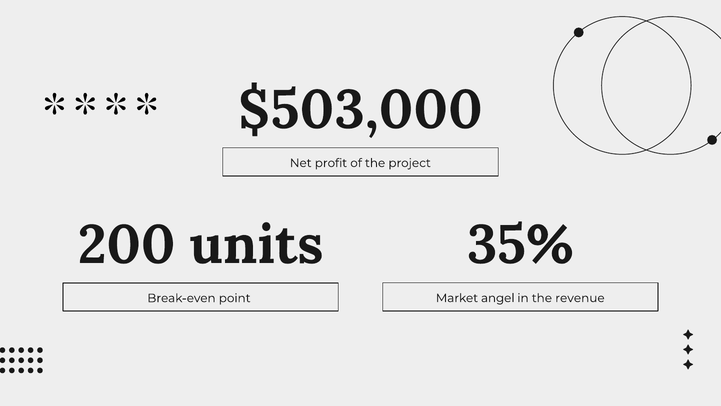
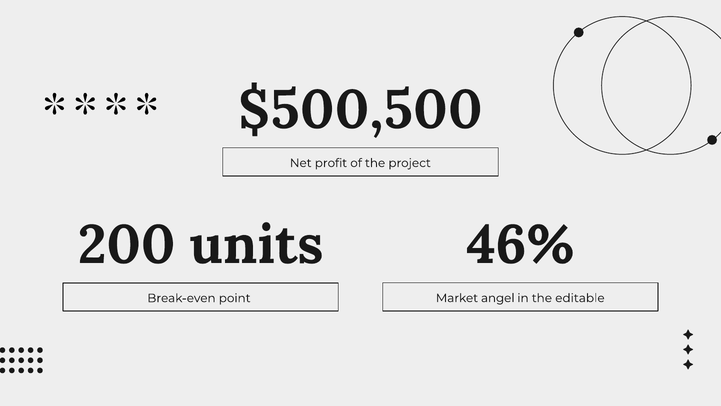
$503,000: $503,000 -> $500,500 (360, 110)
35%: 35% -> 46% (521, 245)
revenue: revenue -> editable (580, 298)
